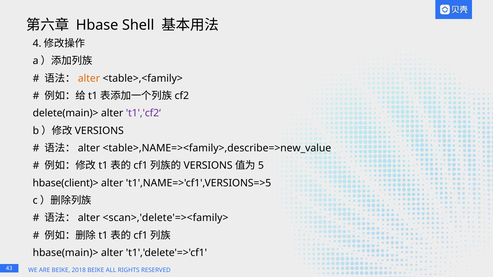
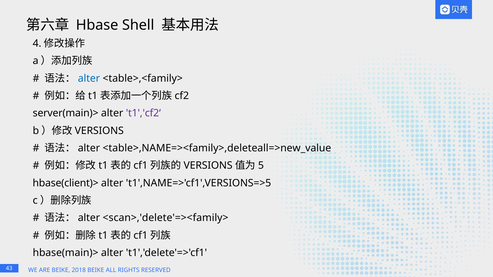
alter colour: orange -> blue (89, 78)
delete(main)>: delete(main)> -> server(main)> (66, 113)
<table>,NAME=><family>,describe=>new_value: <table>,NAME=><family>,describe=>new_value -> <table>,NAME=><family>,deleteall=>new_value (217, 148)
